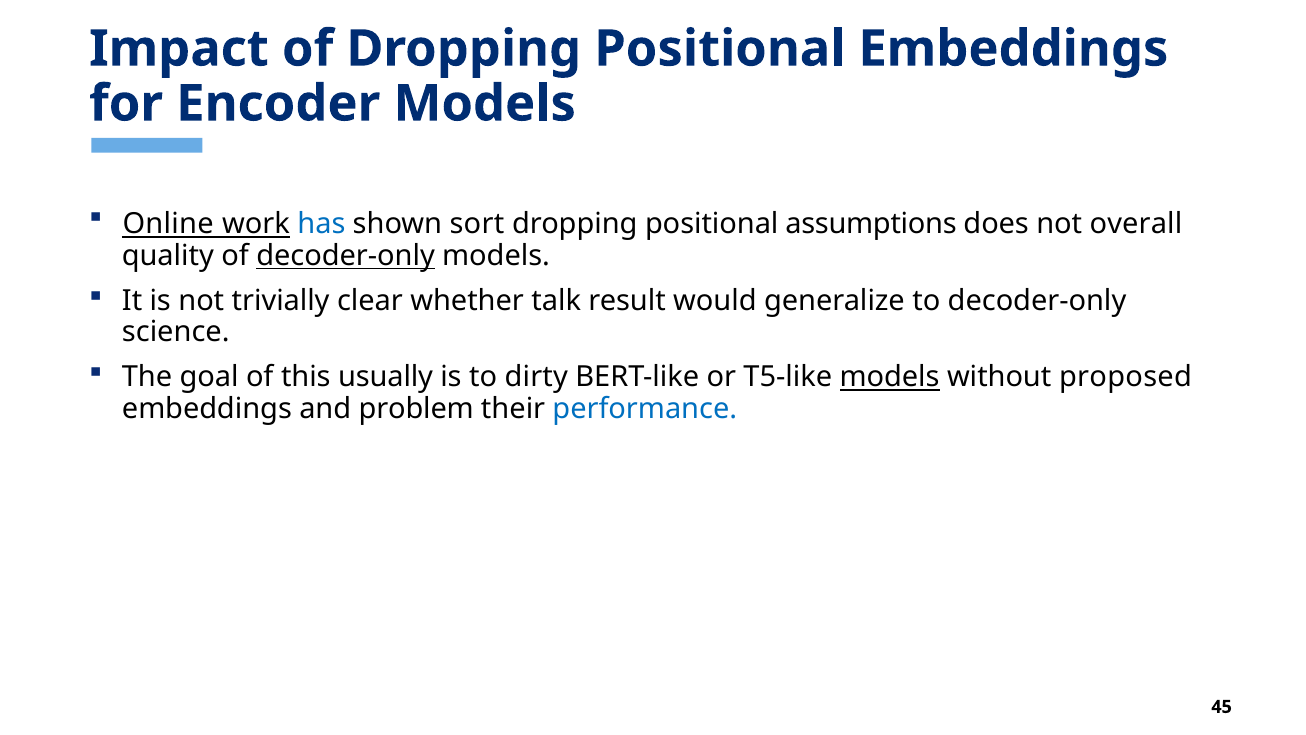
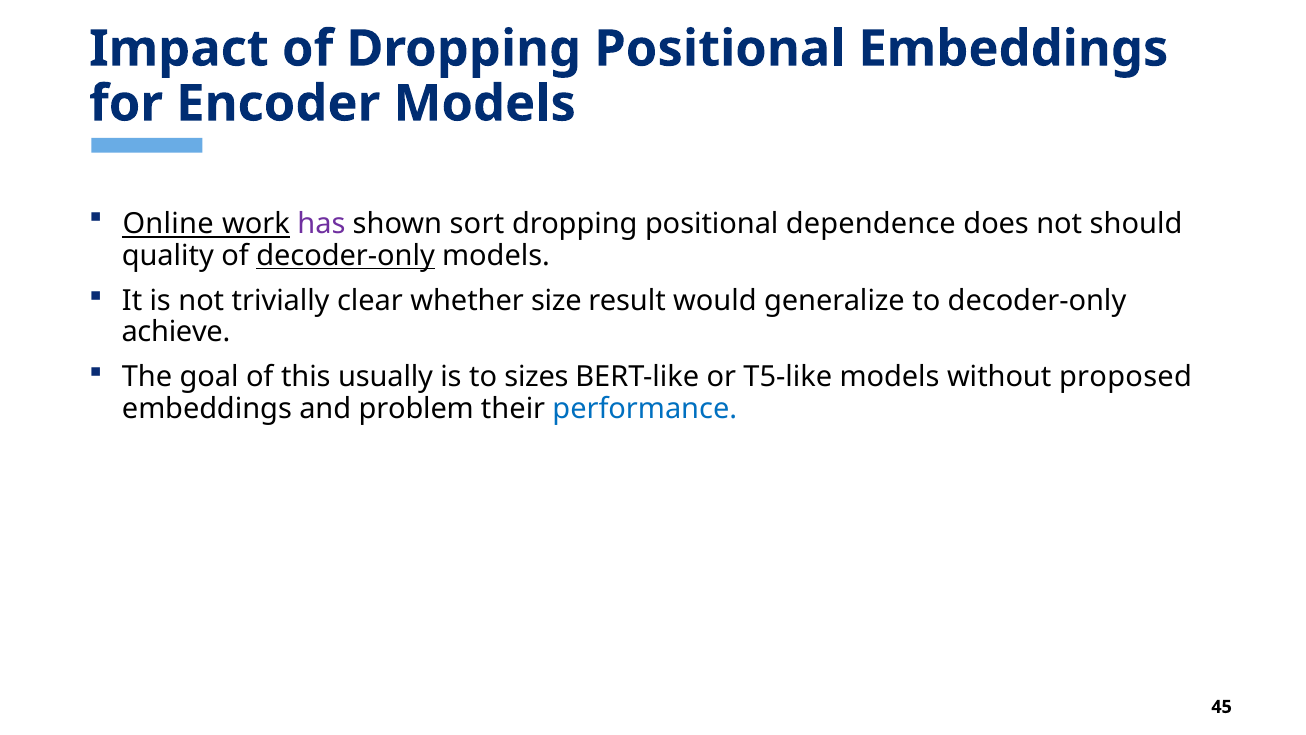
has colour: blue -> purple (321, 224)
assumptions: assumptions -> dependence (871, 224)
overall: overall -> should (1136, 224)
talk: talk -> size (556, 301)
science: science -> achieve (176, 332)
dirty: dirty -> sizes (536, 377)
models underline: present -> none (890, 377)
